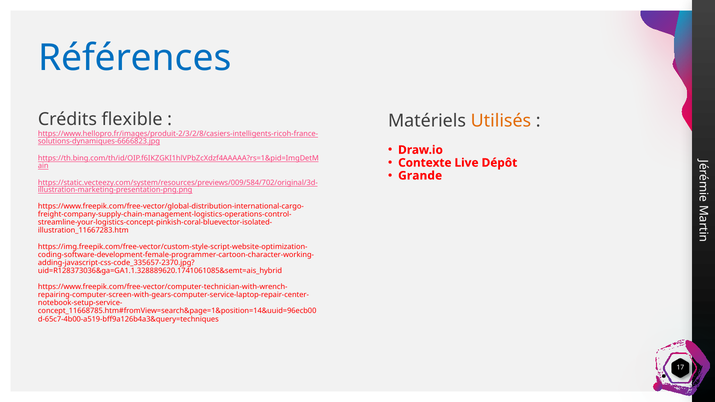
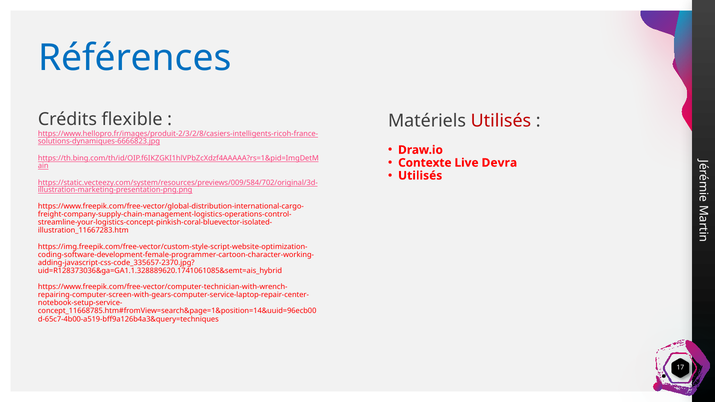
Utilisés colour: orange -> red (501, 121)
Dépôt: Dépôt -> Devra (499, 163)
Grande: Grande -> Utilisés (420, 176)
